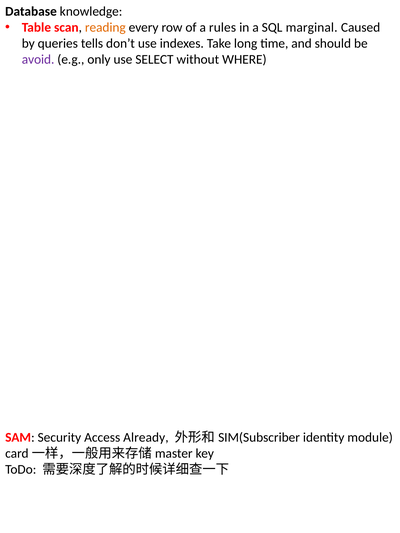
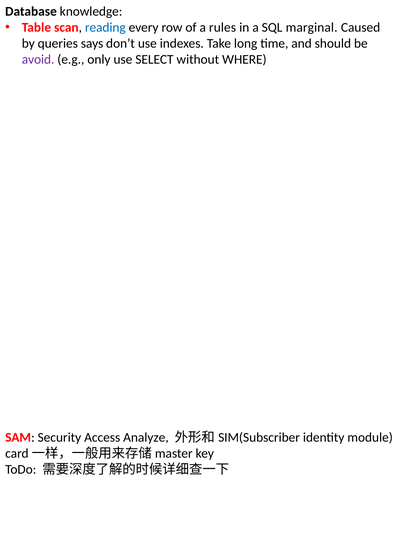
reading colour: orange -> blue (105, 28)
tells: tells -> says (92, 44)
Already: Already -> Analyze (146, 438)
